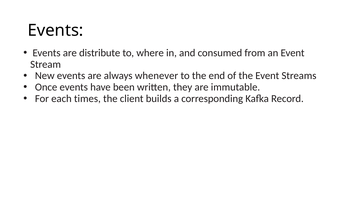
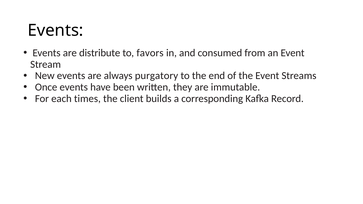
where: where -> favors (150, 53)
whenever: whenever -> purgatory (156, 76)
